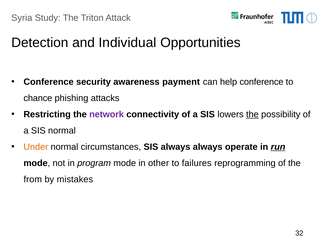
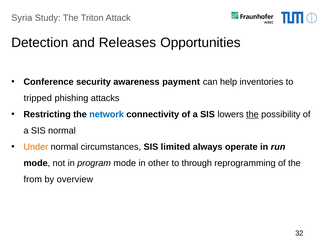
Individual: Individual -> Releases (128, 43)
help conference: conference -> inventories (261, 82)
chance: chance -> tripped (38, 98)
network colour: purple -> blue (107, 114)
SIS always: always -> limited (175, 147)
run underline: present -> none (278, 147)
failures: failures -> through (197, 163)
mistakes: mistakes -> overview (75, 179)
